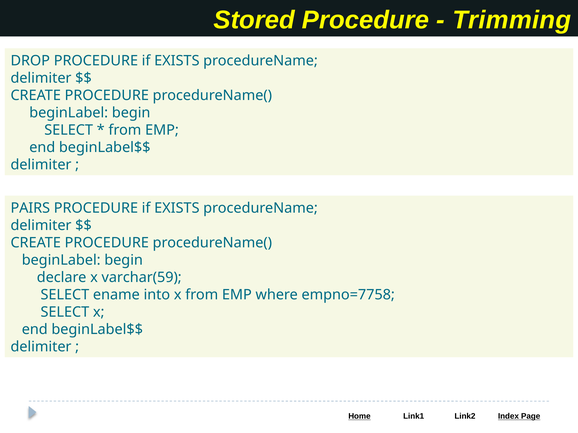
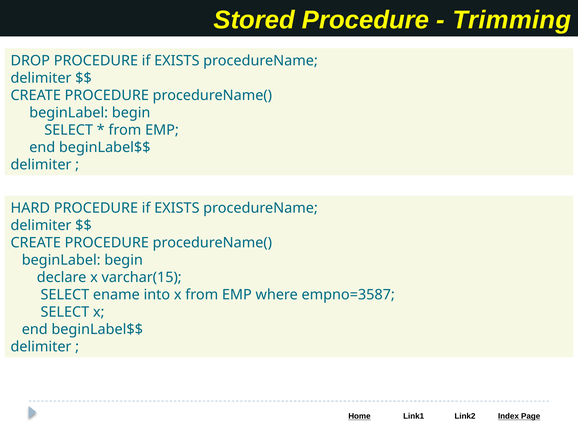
PAIRS: PAIRS -> HARD (30, 208)
varchar(59: varchar(59 -> varchar(15 (142, 278)
empno=7758: empno=7758 -> empno=3587 (348, 295)
